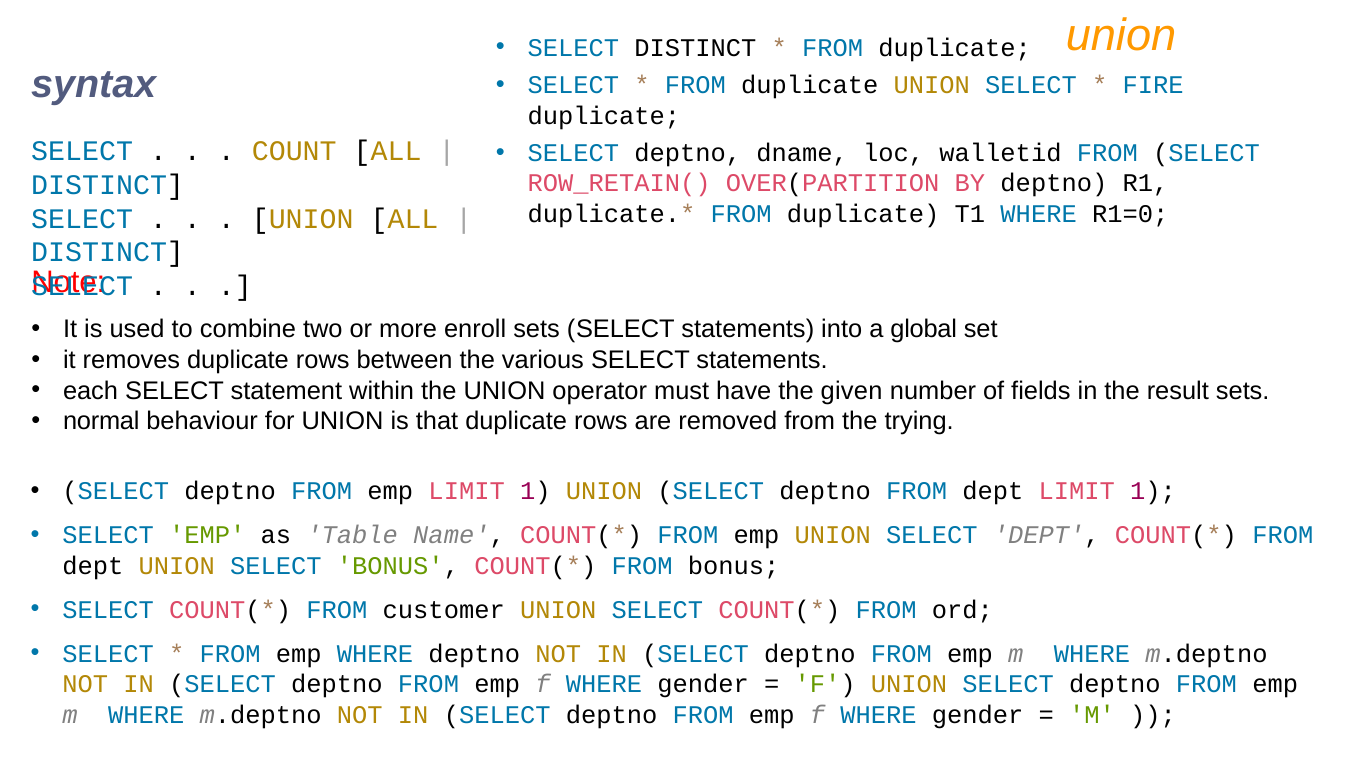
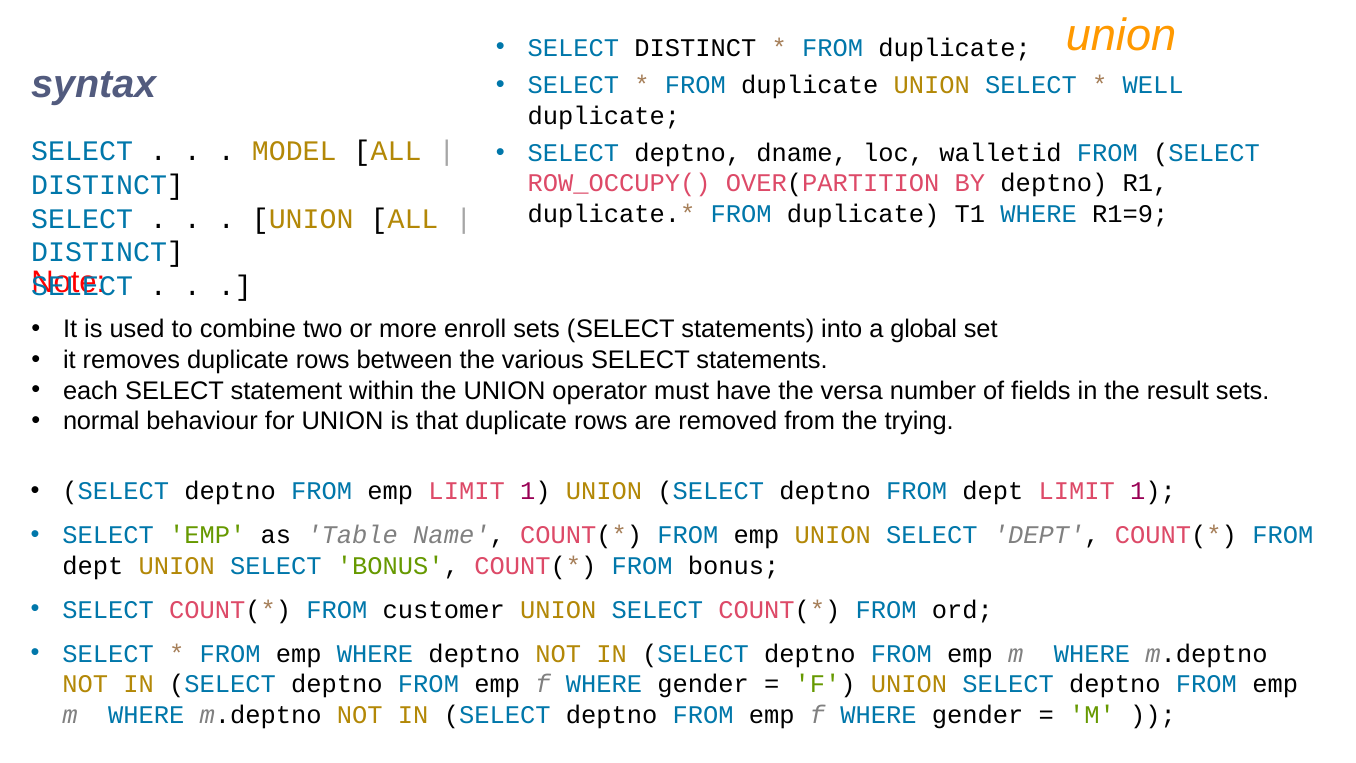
FIRE: FIRE -> WELL (1153, 85)
COUNT: COUNT -> MODEL (294, 151)
ROW_RETAIN(: ROW_RETAIN( -> ROW_OCCUPY( (619, 184)
R1=0: R1=0 -> R1=9 (1130, 214)
given: given -> versa (852, 390)
